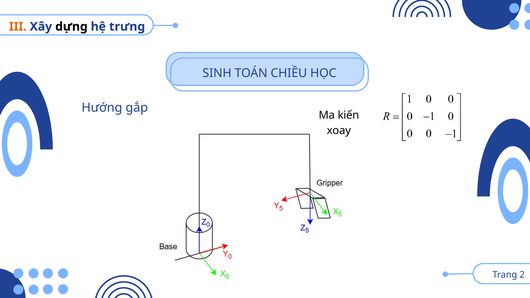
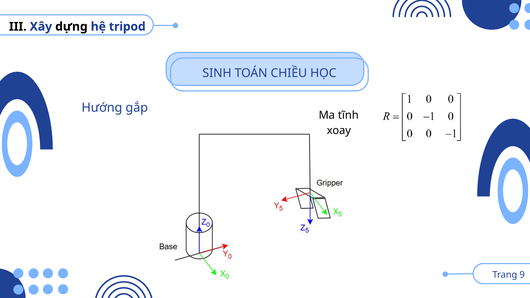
III colour: orange -> black (18, 27)
trưng: trưng -> tripod (127, 27)
kiến: kiến -> tĩnh (348, 115)
2: 2 -> 9 (522, 275)
